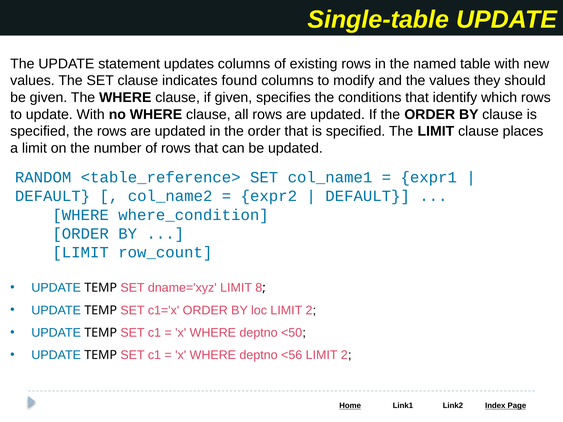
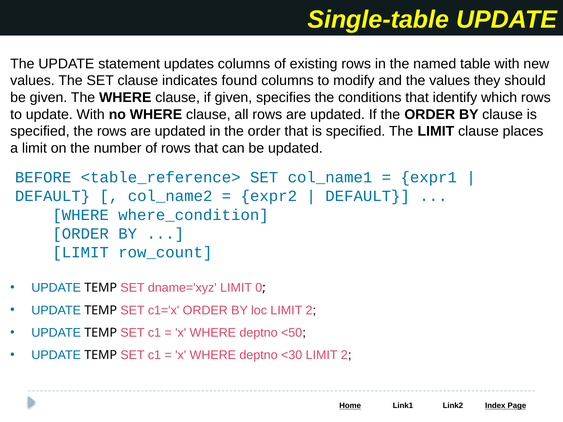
RANDOM: RANDOM -> BEFORE (43, 177)
8: 8 -> 0 (259, 288)
<56: <56 -> <30 (292, 355)
